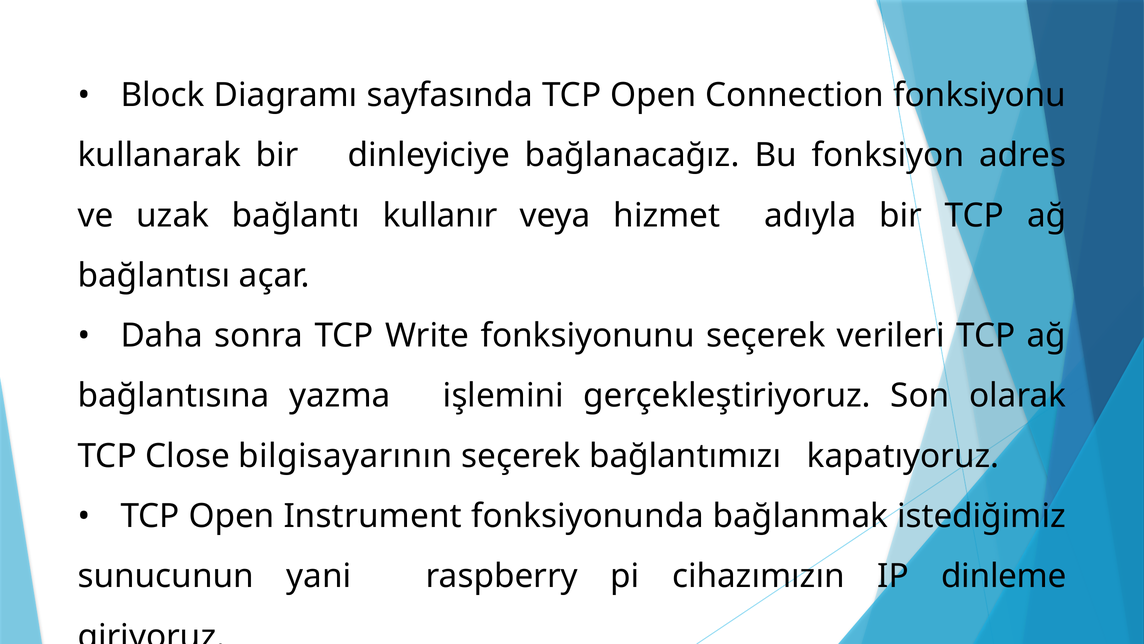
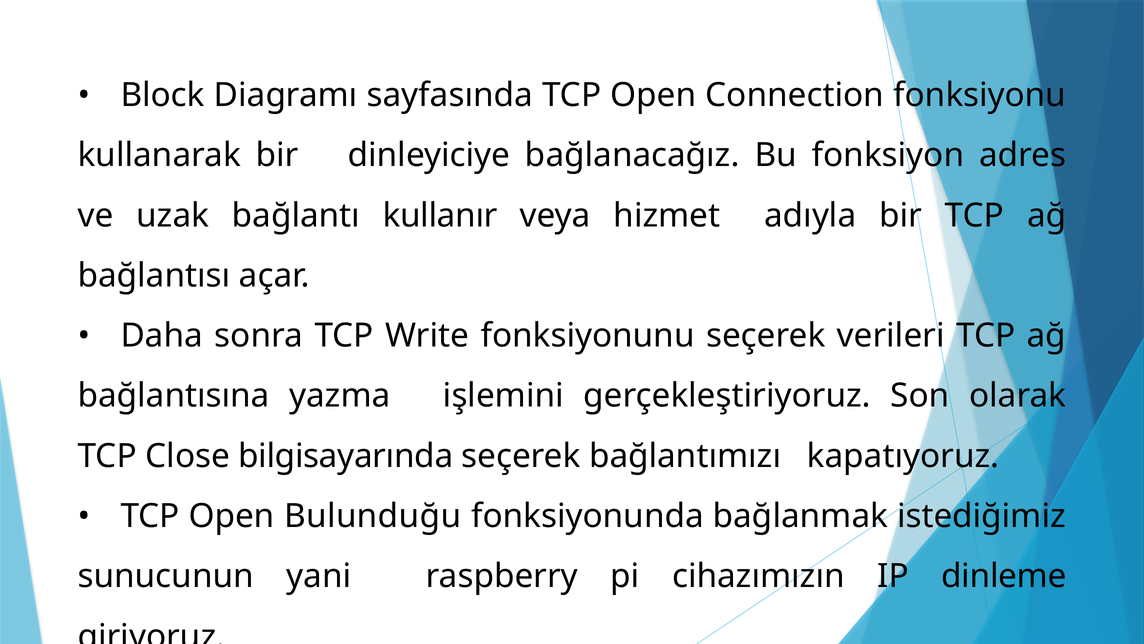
bilgisayarının: bilgisayarının -> bilgisayarında (346, 456)
Instrument: Instrument -> Bulunduğu (373, 516)
